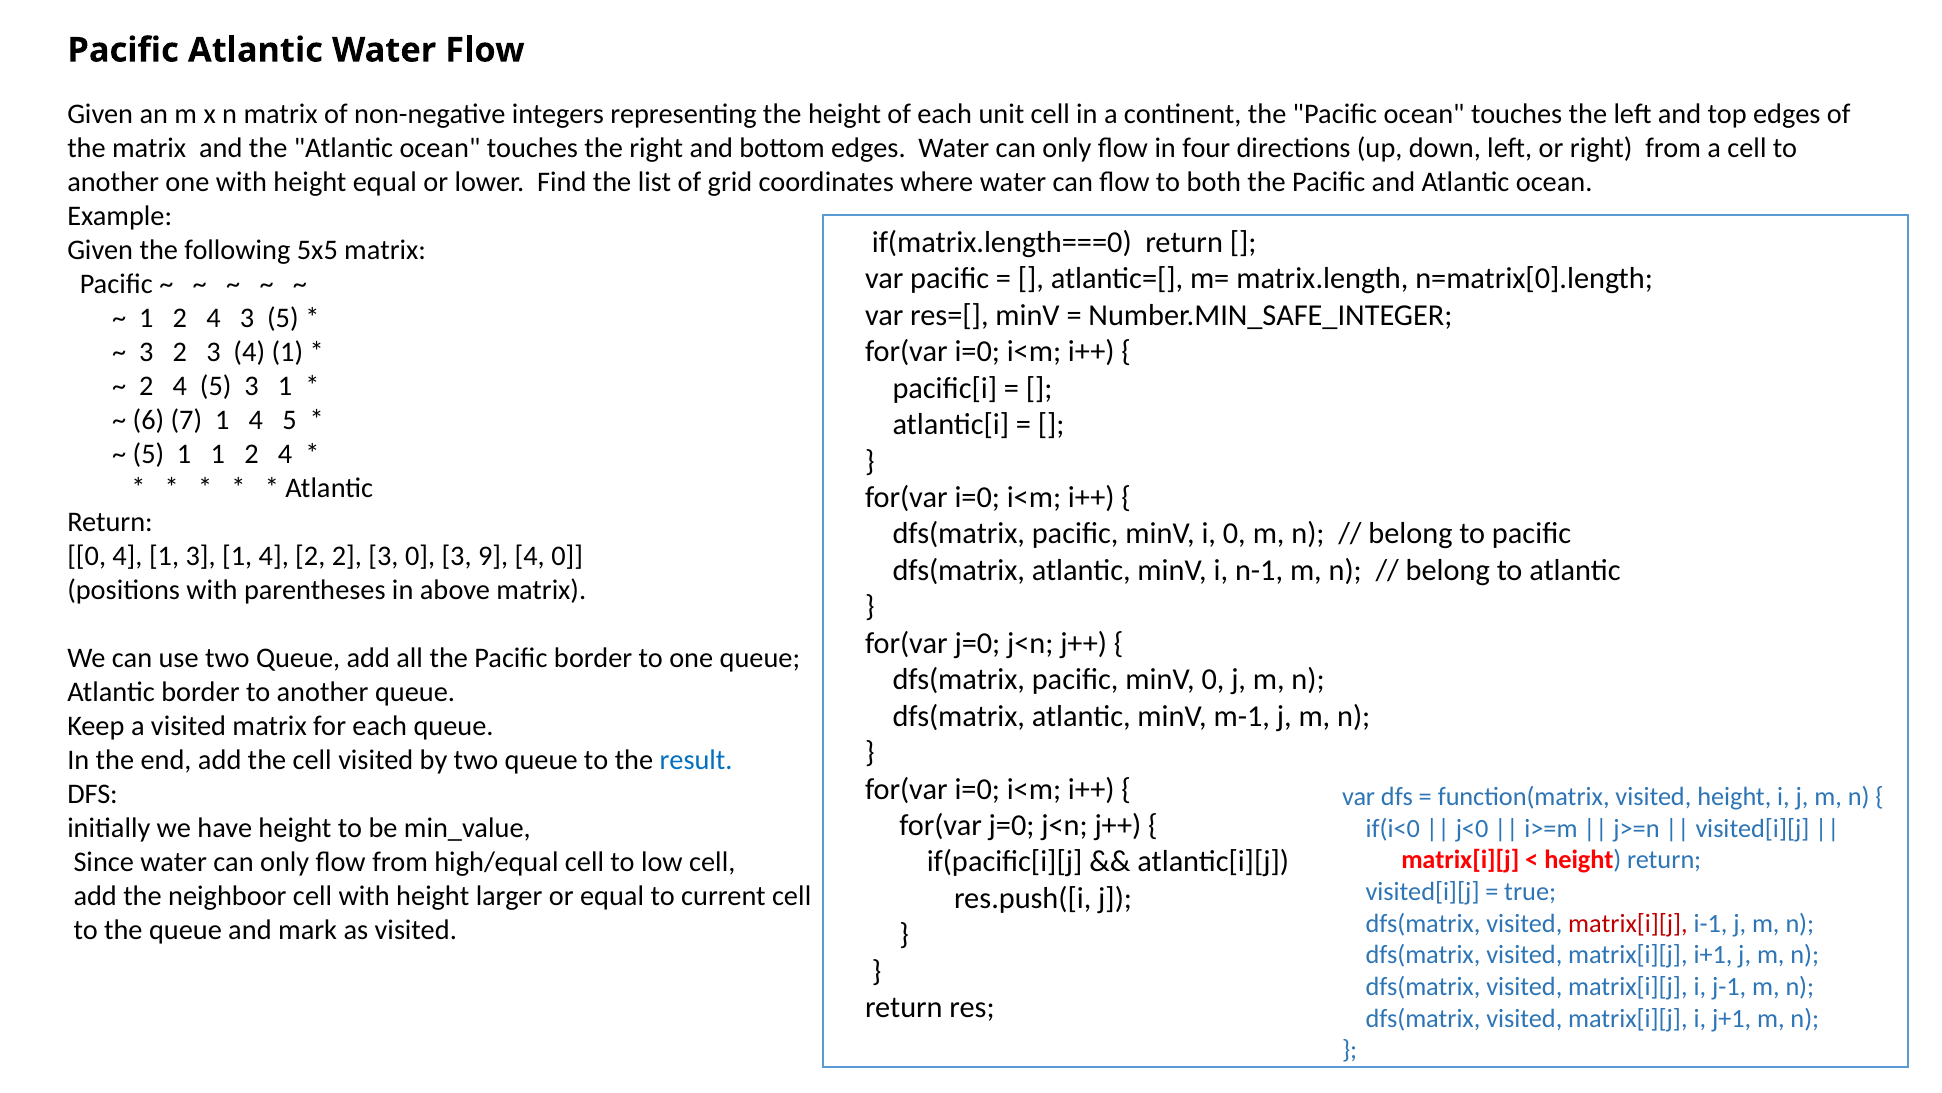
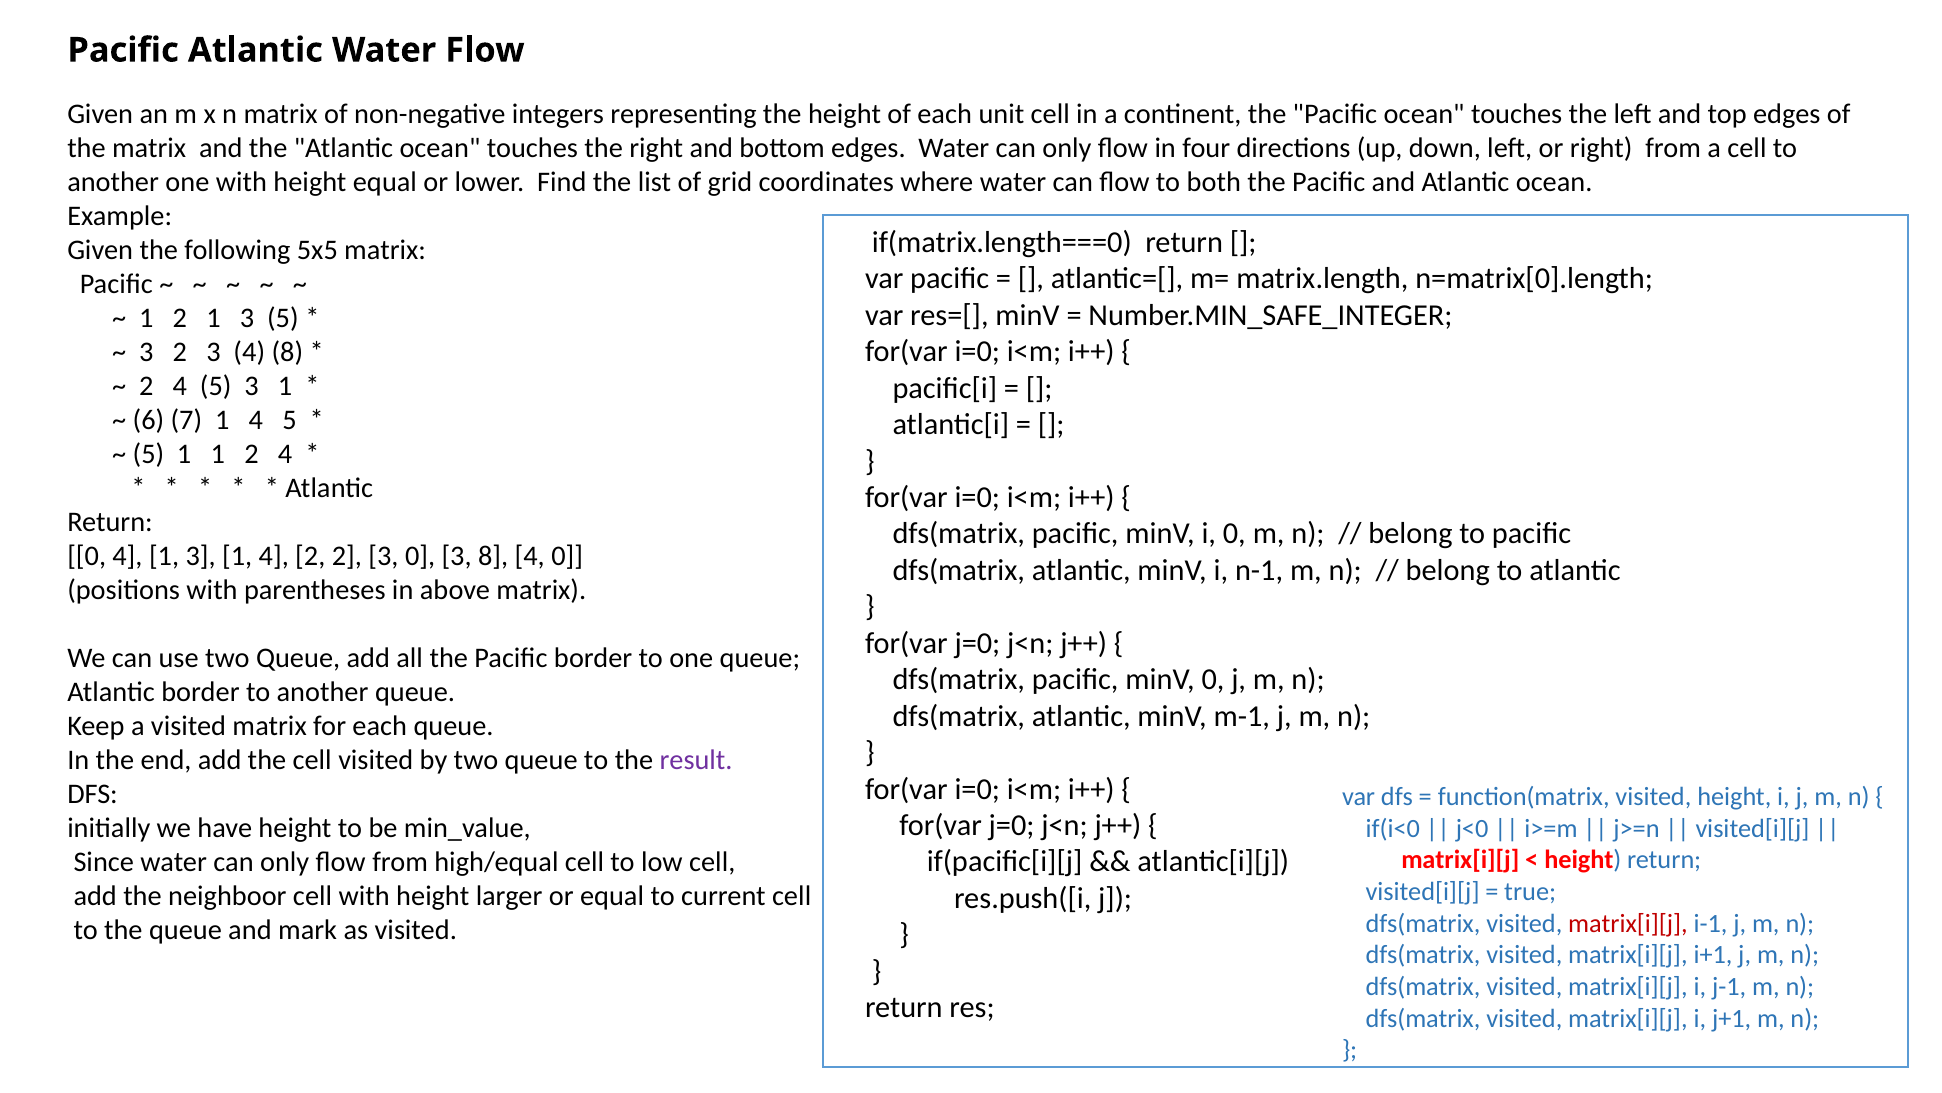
4: 4 -> 1 (213, 318)
3 4 1: 1 -> 8 (287, 352)
3 9: 9 -> 8 (493, 556)
result colour: blue -> purple (696, 760)
